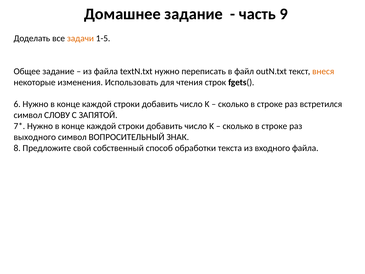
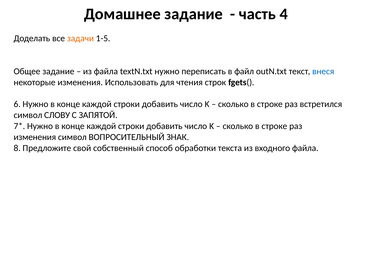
9: 9 -> 4 (284, 14)
внеся colour: orange -> blue (323, 71)
выходного: выходного -> изменения (35, 137)
